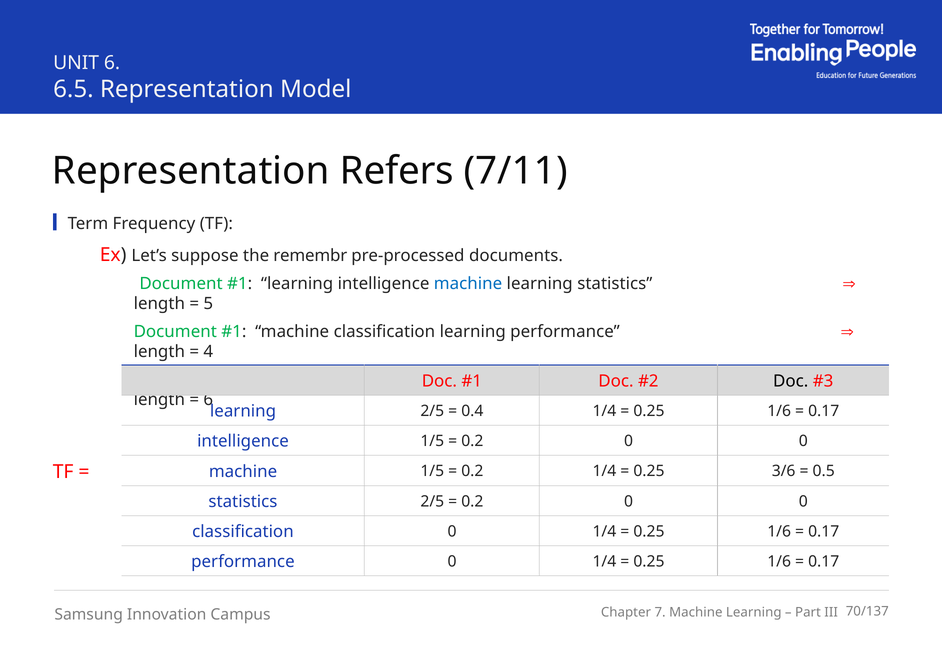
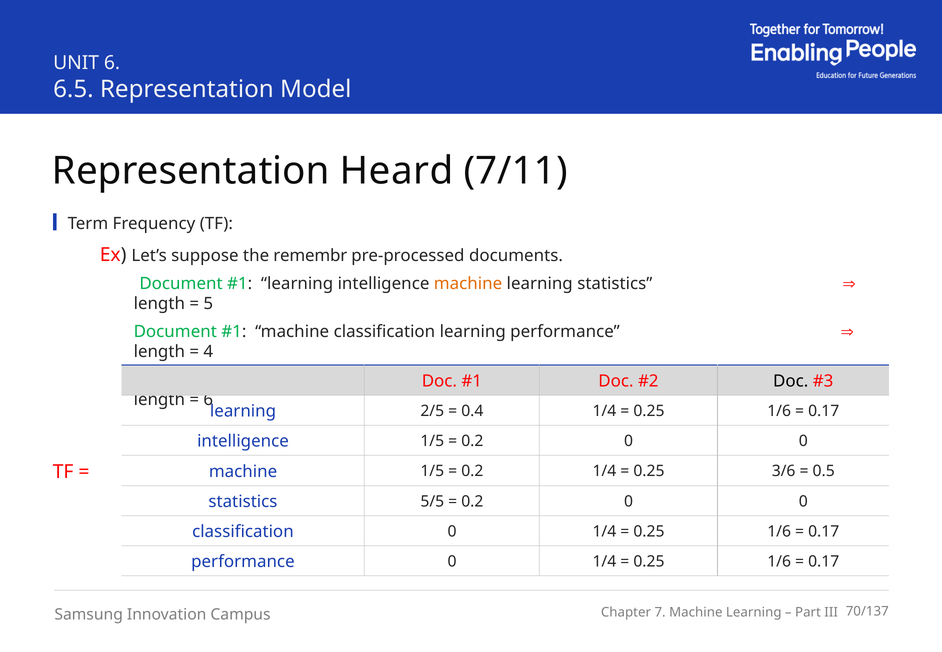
Refers: Refers -> Heard (397, 171)
machine colour: blue -> orange (468, 284)
statistics 2/5: 2/5 -> 5/5 (432, 502)
